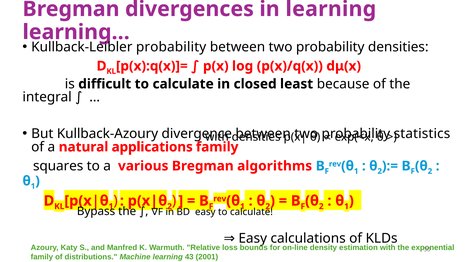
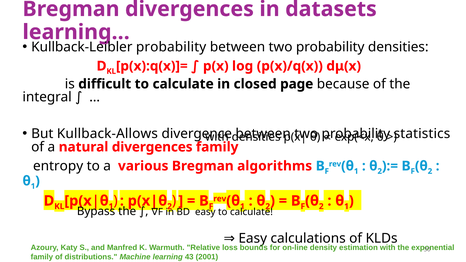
in learning: learning -> datasets (331, 9)
least: least -> page (297, 84)
Kullback-Azoury: Kullback-Azoury -> Kullback-Allows (107, 134)
natural applications: applications -> divergences (152, 147)
squares: squares -> entropy (58, 166)
